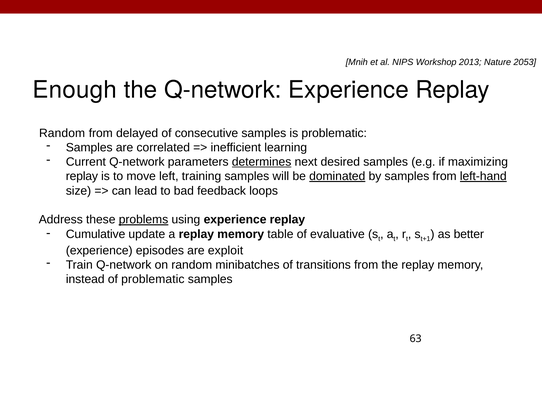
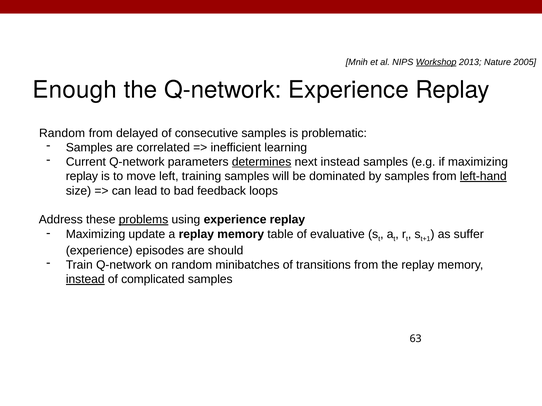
Workshop underline: none -> present (436, 62)
2053: 2053 -> 2005 (525, 62)
next desired: desired -> instead (340, 162)
dominated underline: present -> none (337, 177)
Cumulative: Cumulative -> Maximizing (96, 234)
better: better -> suffer (469, 234)
exploit: exploit -> should (226, 251)
instead underline: none -> present (85, 280)
of problematic: problematic -> complicated (153, 280)
